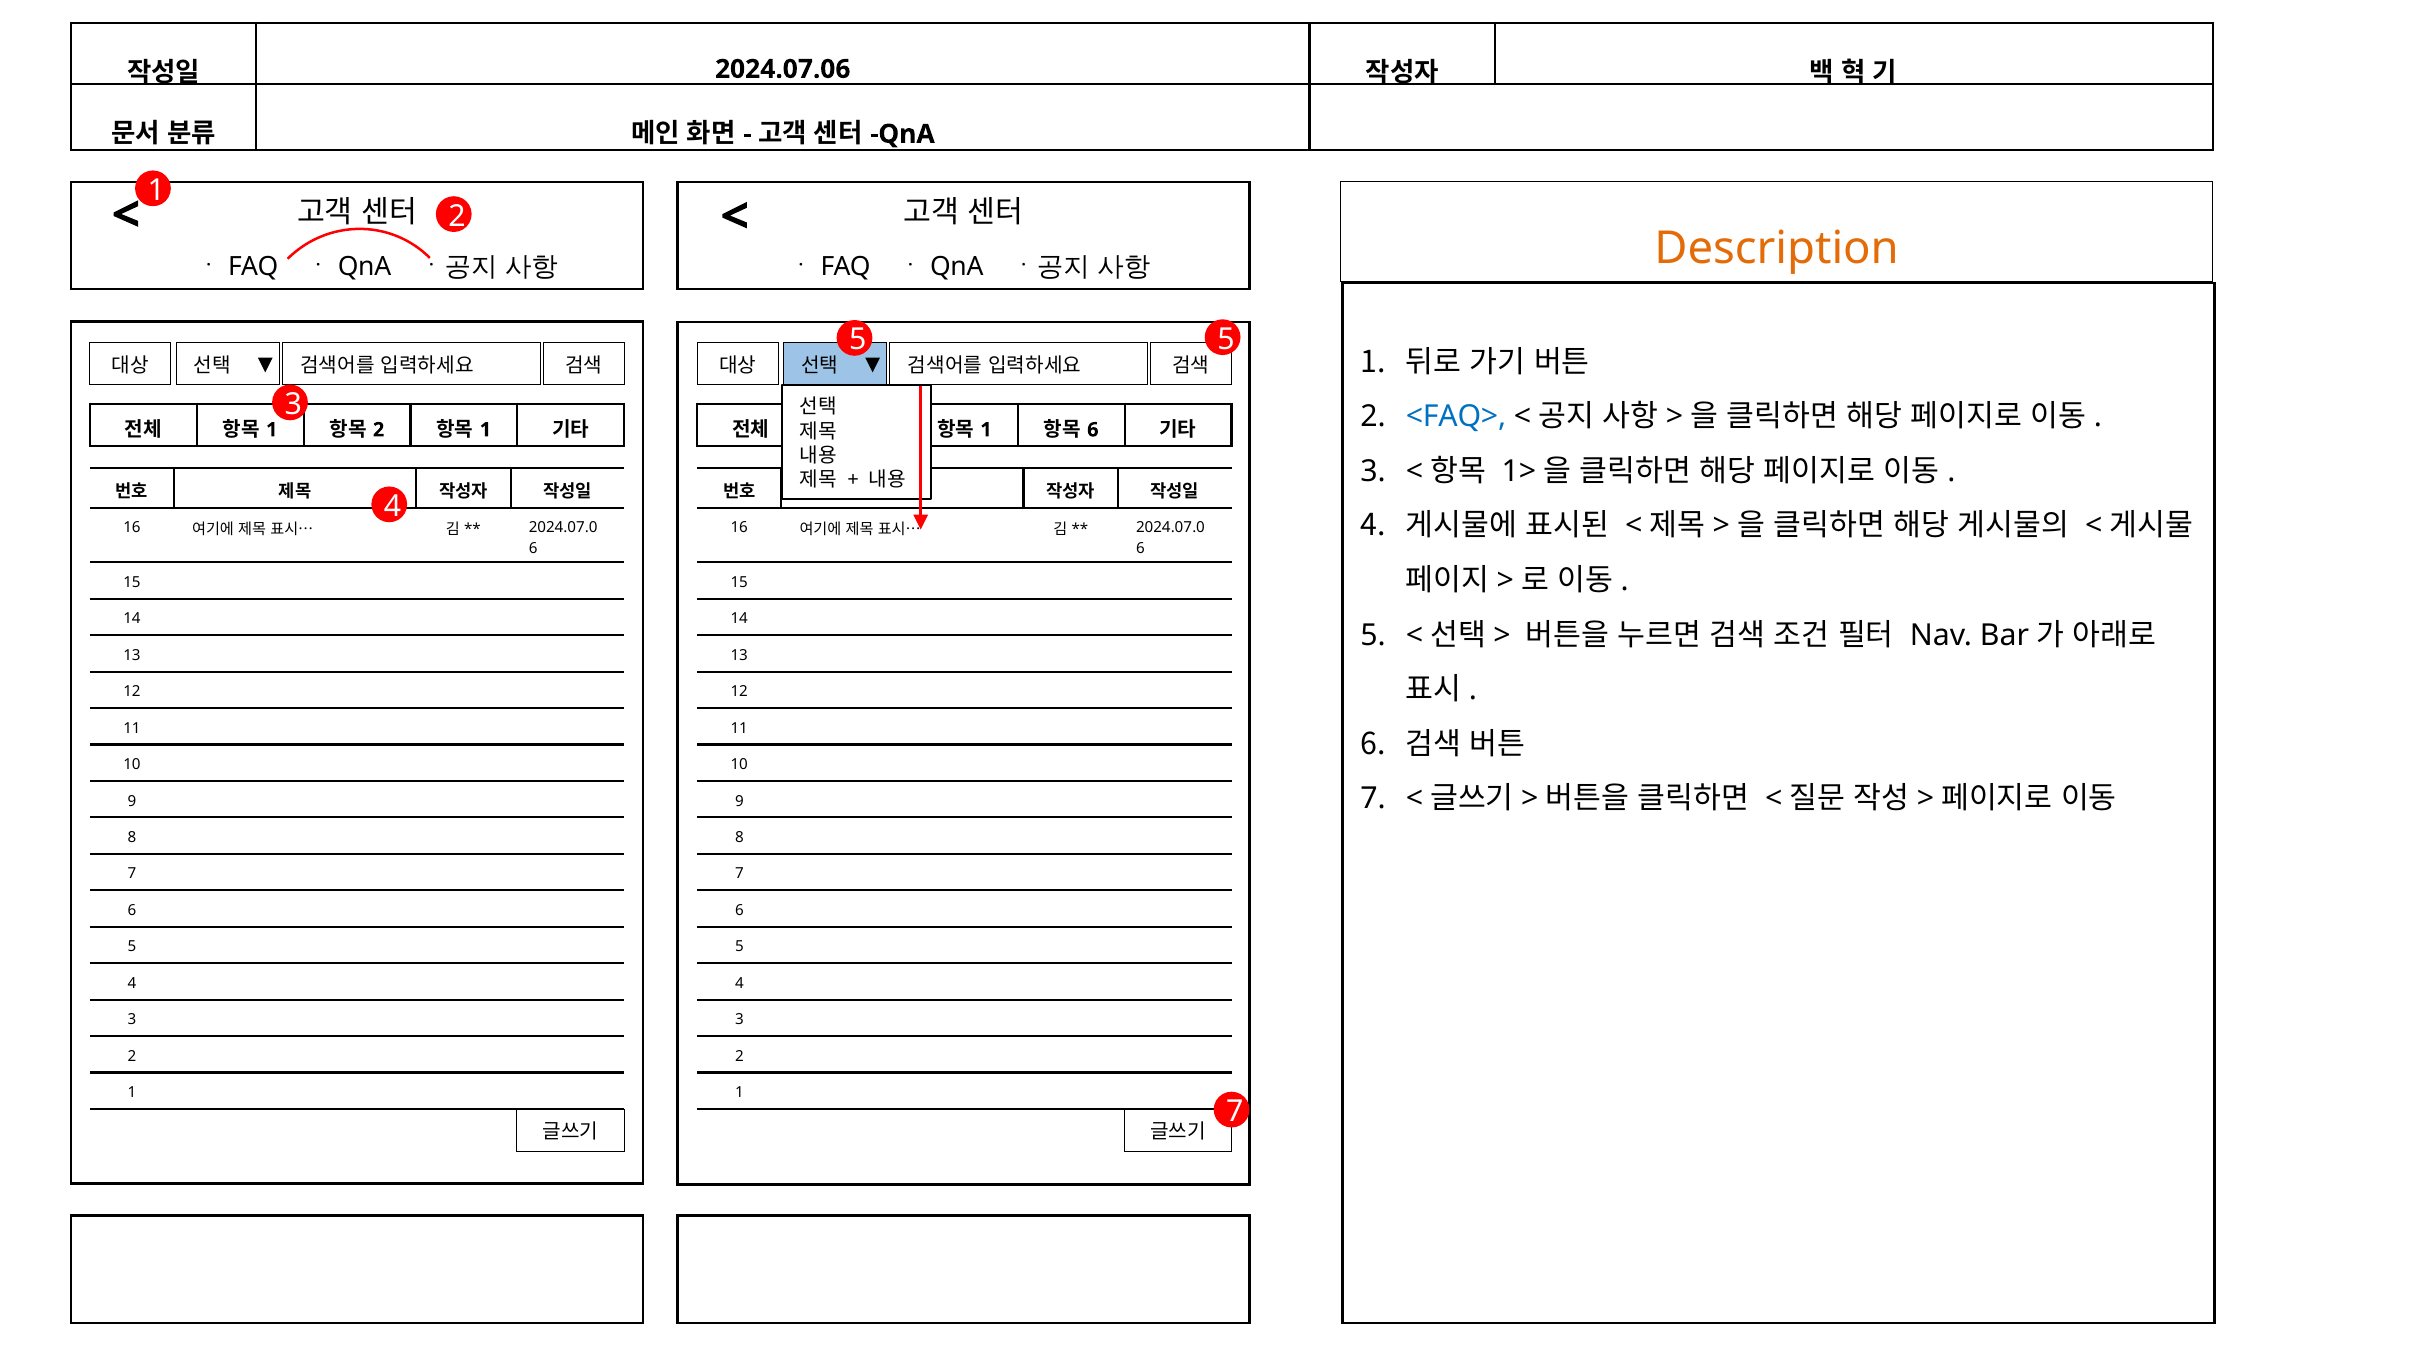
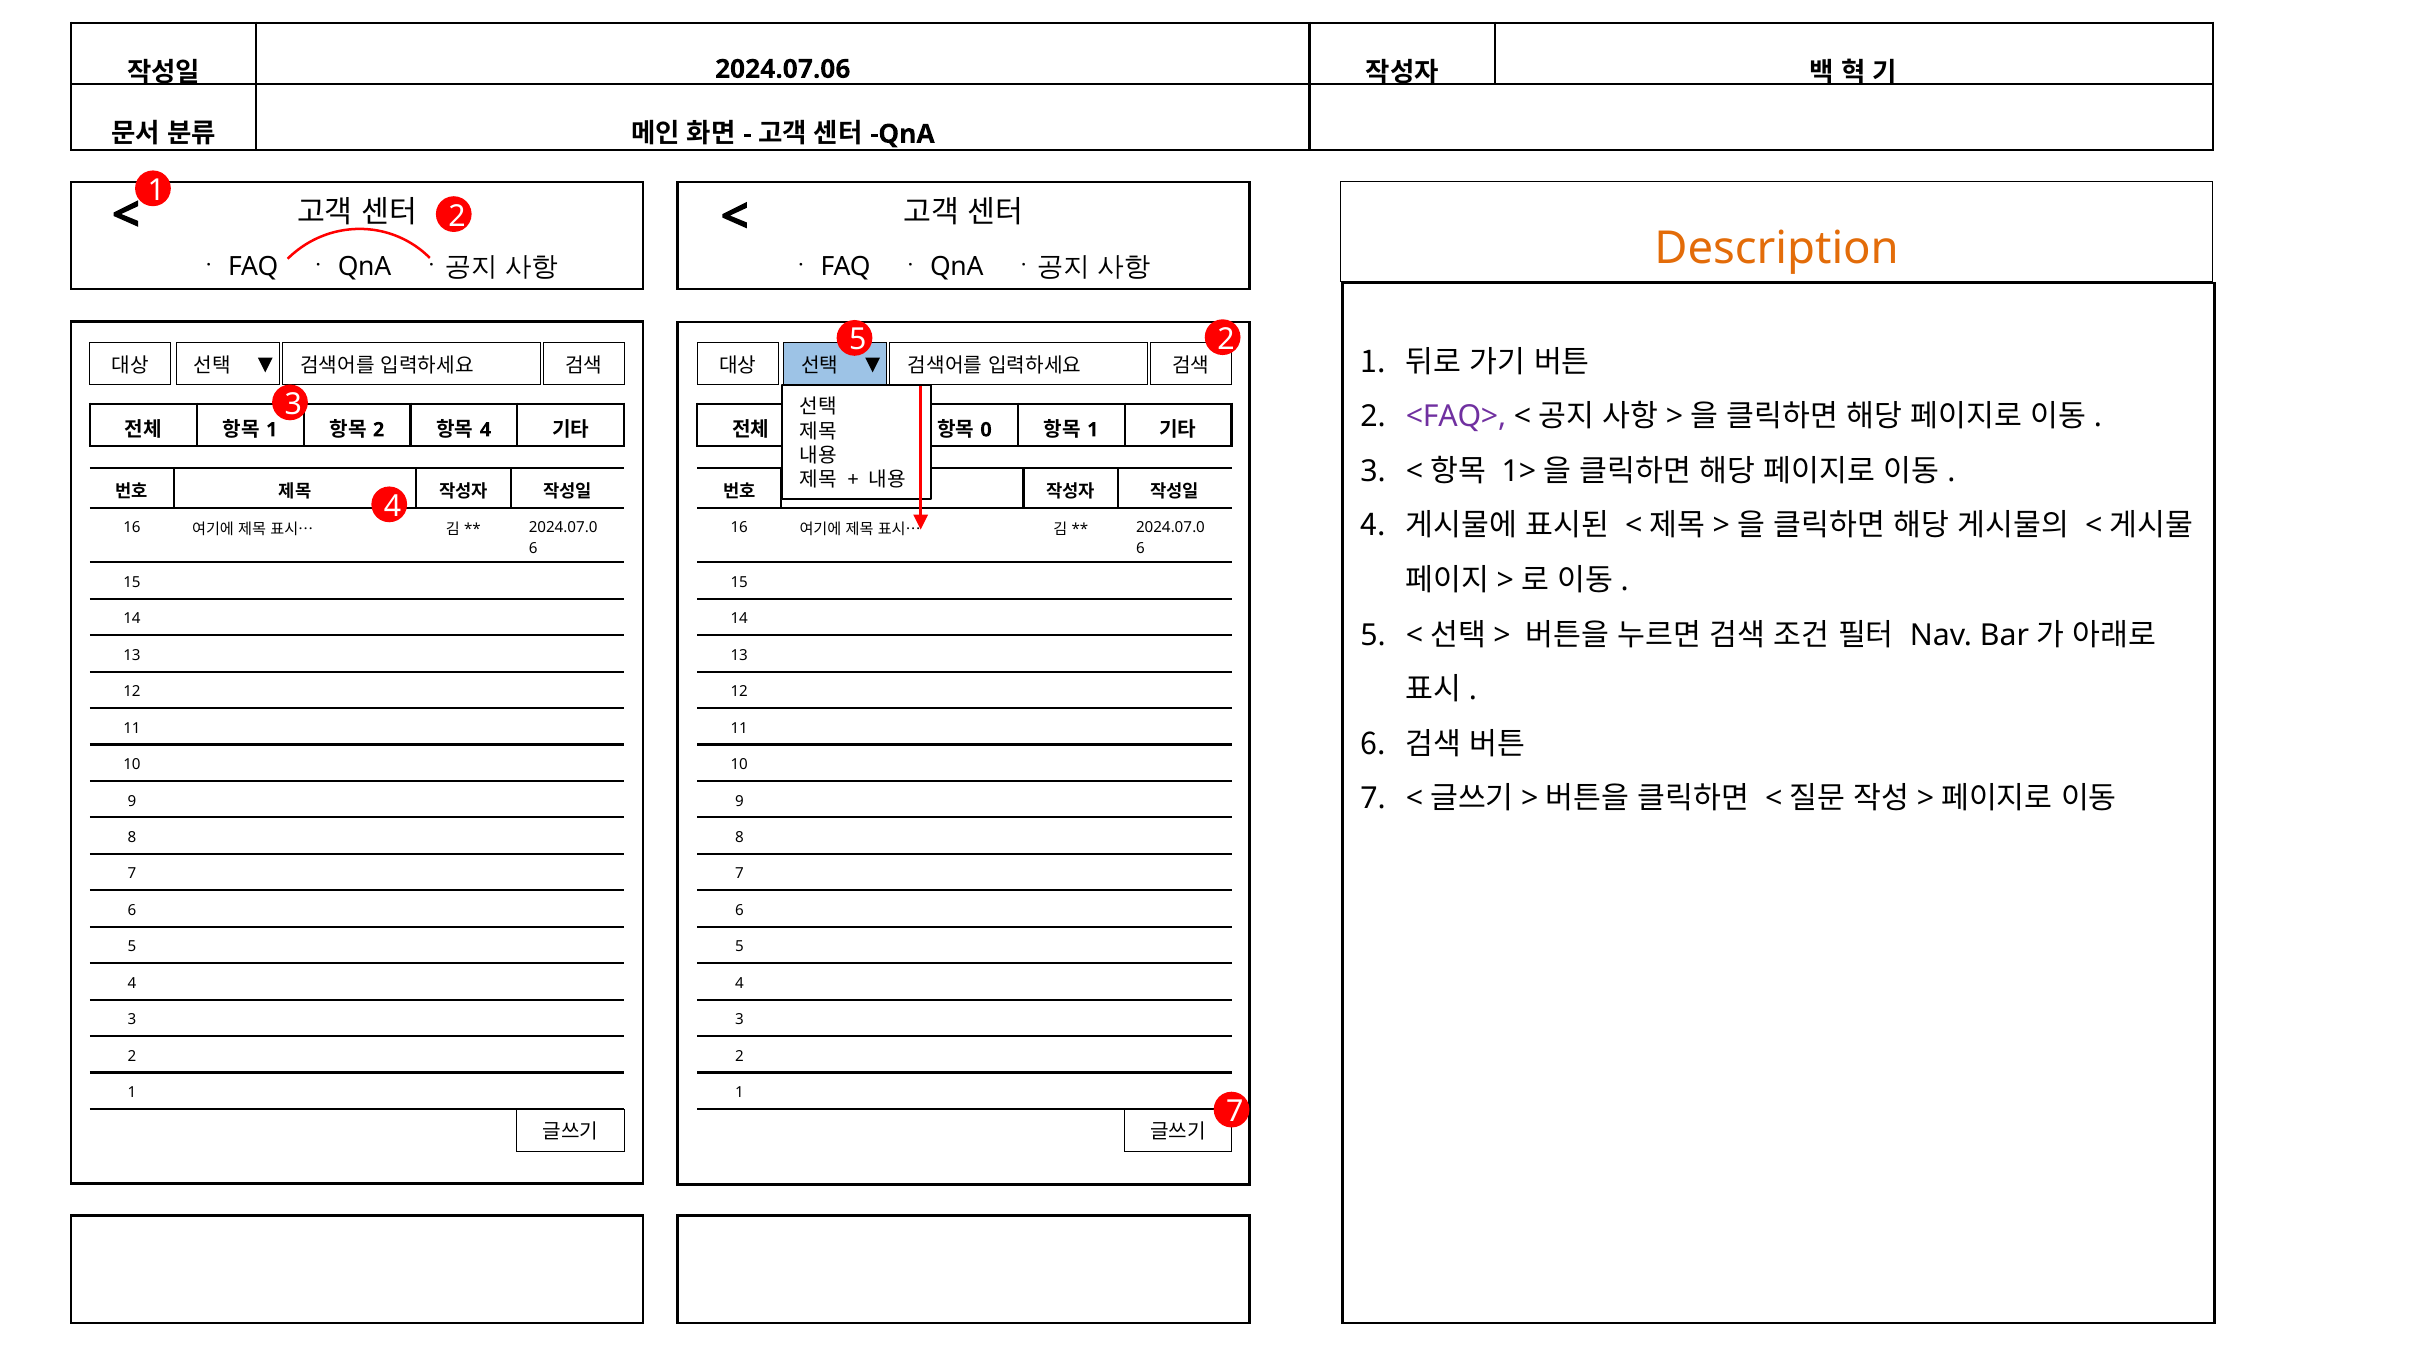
5 5: 5 -> 2 (1226, 339)
<FAQ> colour: blue -> purple (1456, 417)
1: 1 -> 4 (485, 430)
1: 1 -> 0 (986, 430)
6: 6 -> 1 (1093, 430)
